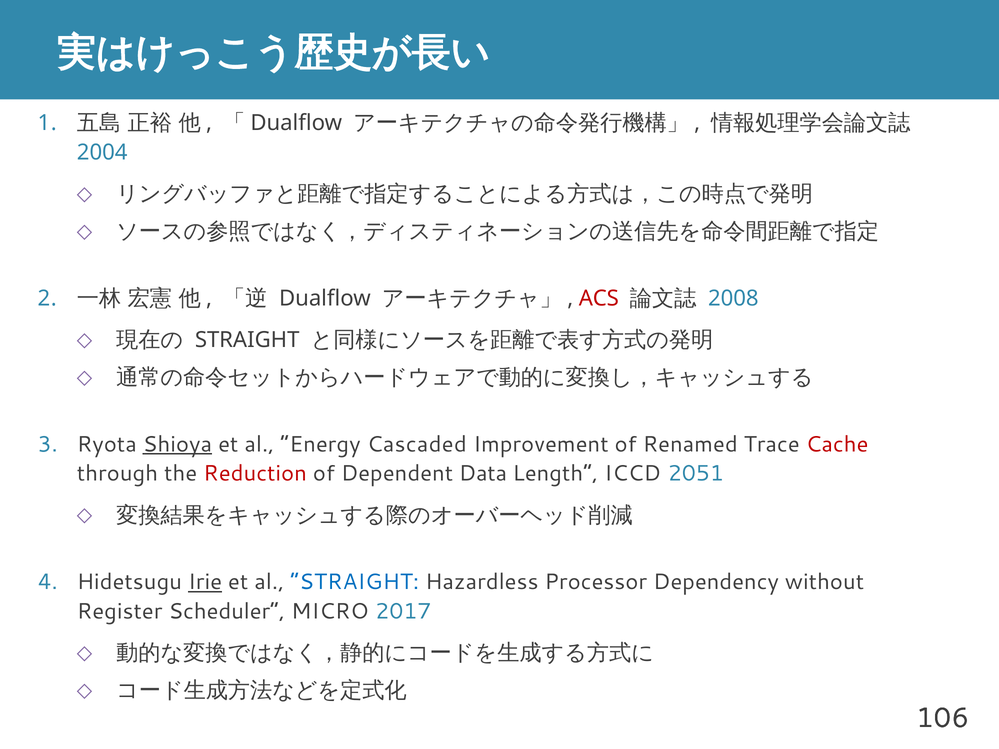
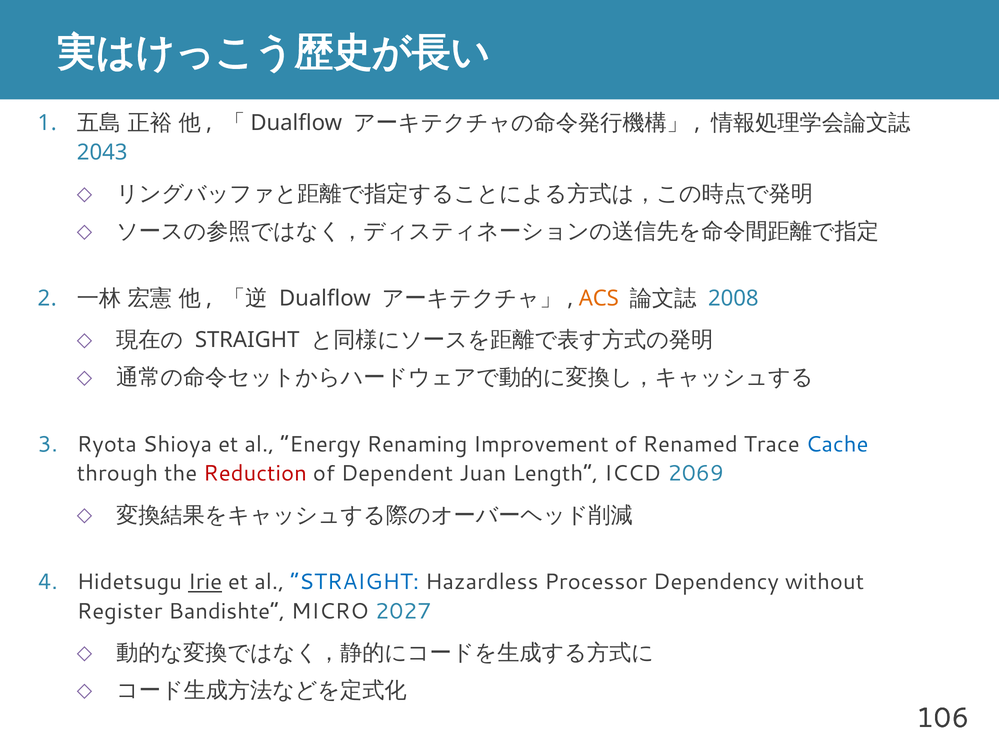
2004: 2004 -> 2043 (102, 152)
ACS colour: red -> orange (599, 298)
Shioya underline: present -> none (177, 444)
Cascaded: Cascaded -> Renaming (417, 444)
Cache colour: red -> blue (837, 444)
Data: Data -> Juan (483, 474)
2051: 2051 -> 2069 (696, 474)
Scheduler: Scheduler -> Bandishte (227, 612)
2017: 2017 -> 2027 (403, 612)
